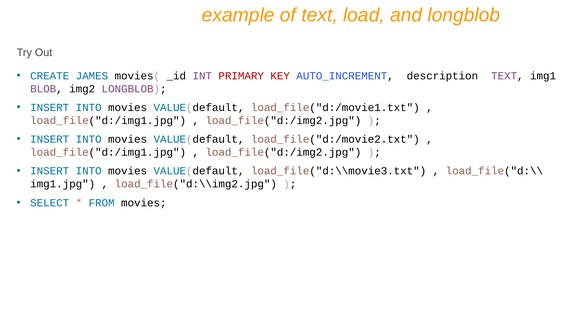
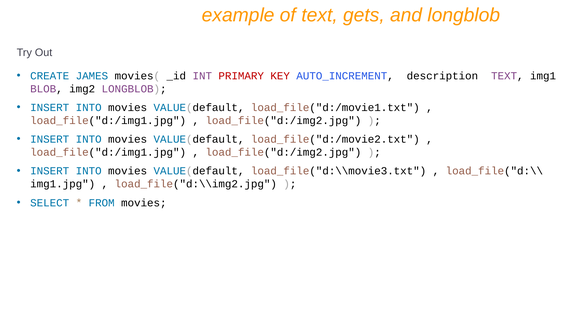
load: load -> gets (364, 15)
